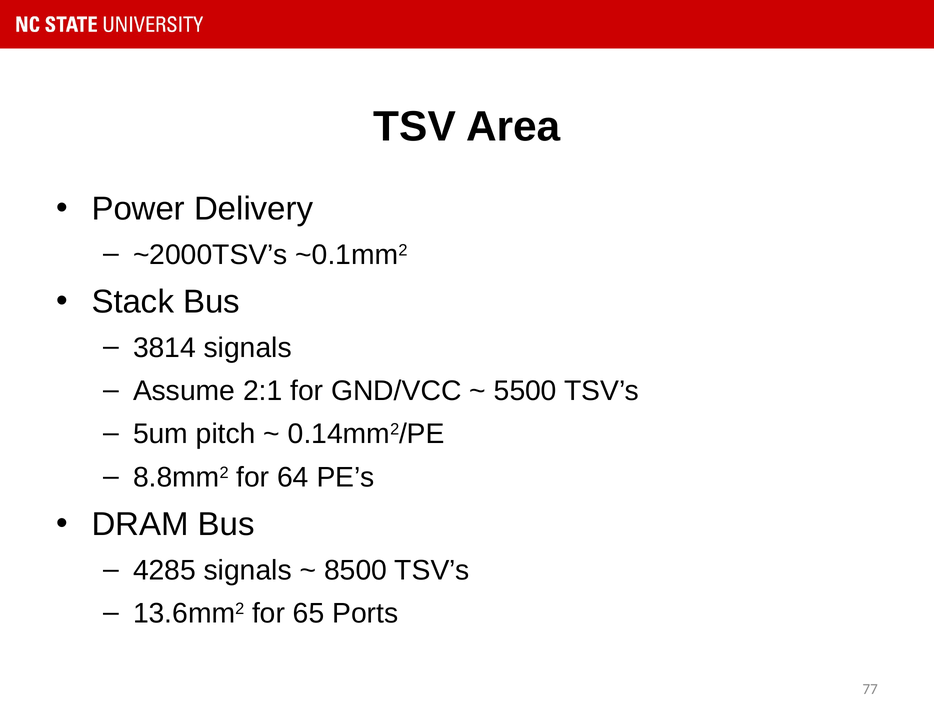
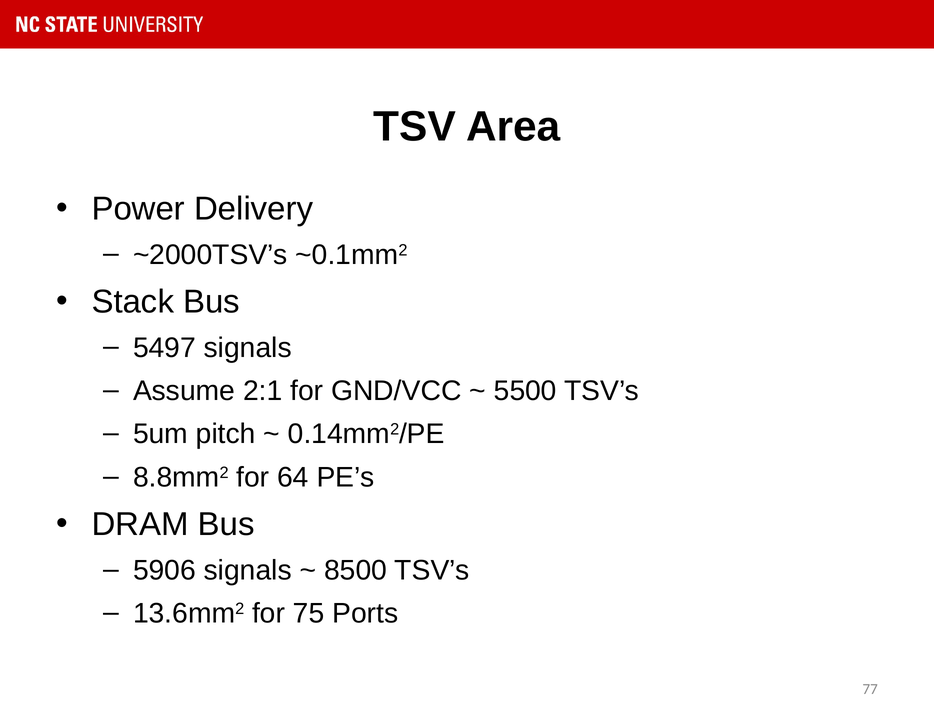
3814: 3814 -> 5497 (164, 348)
4285: 4285 -> 5906 (164, 570)
65: 65 -> 75 (309, 613)
